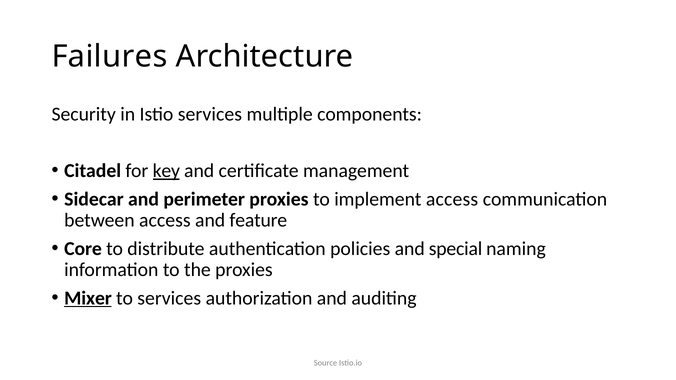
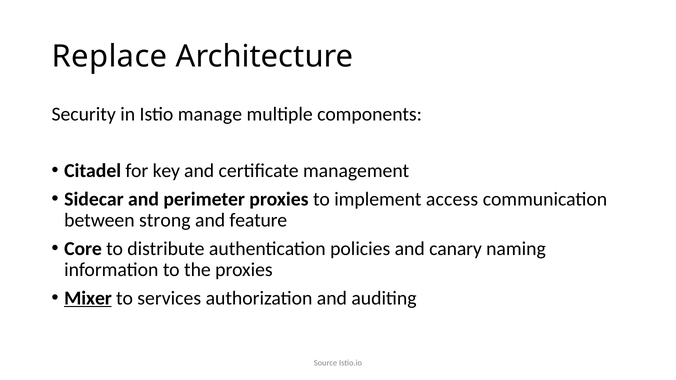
Failures: Failures -> Replace (109, 57)
Istio services: services -> manage (210, 114)
key underline: present -> none (166, 171)
between access: access -> strong (165, 220)
special: special -> canary (456, 249)
